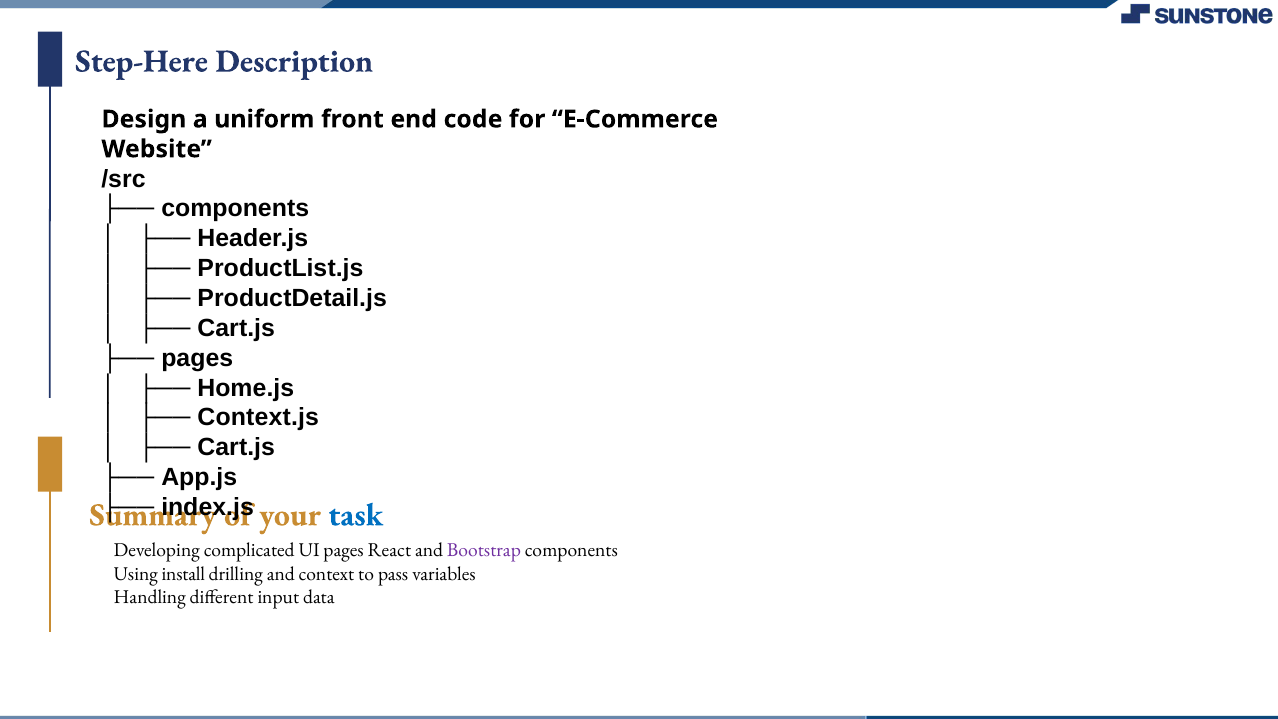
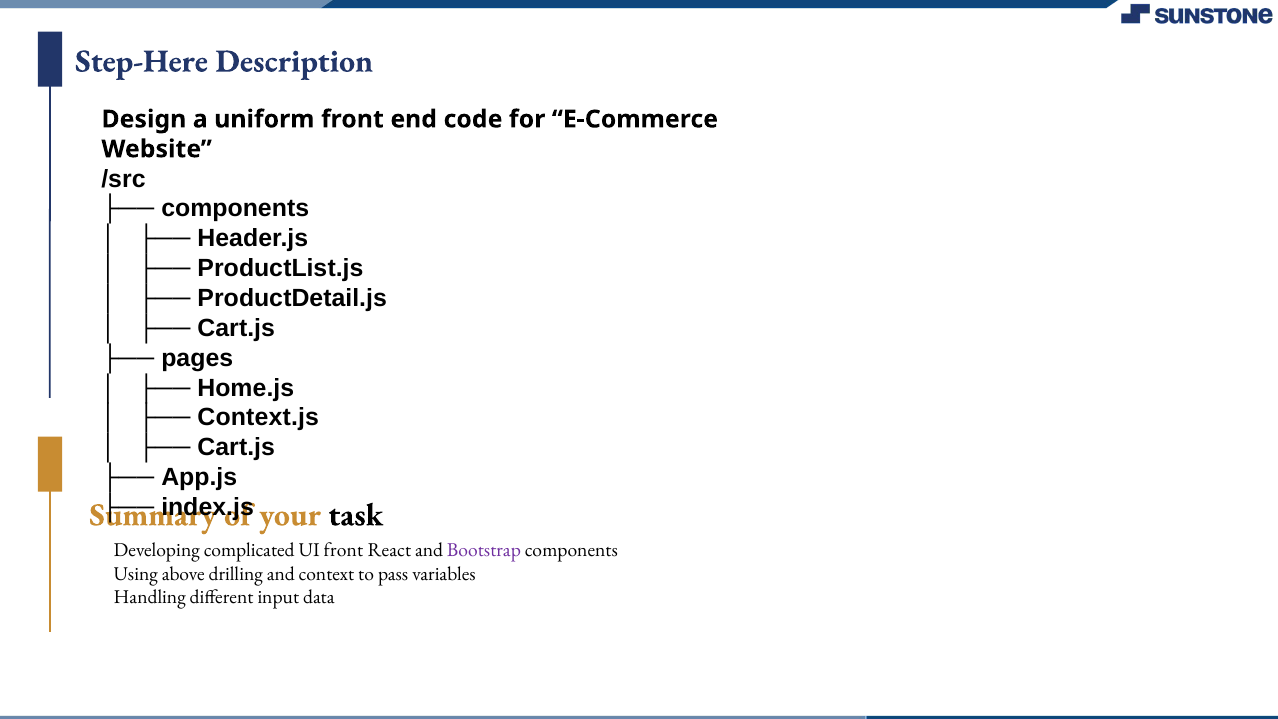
task colour: blue -> black (356, 515)
UI pages: pages -> front (344, 550)
install: install -> above (183, 574)
